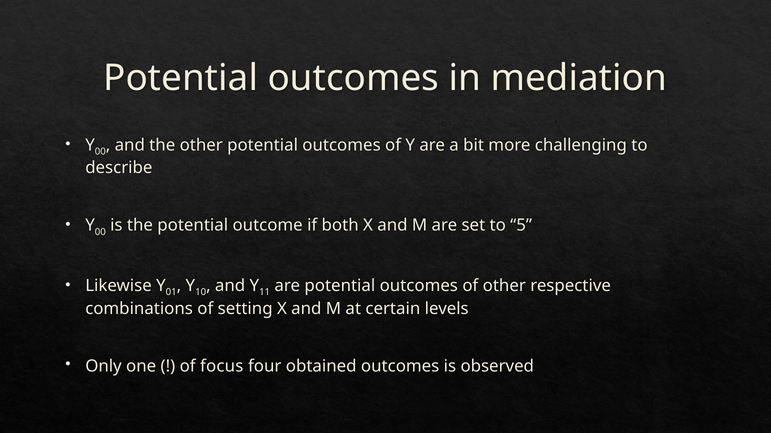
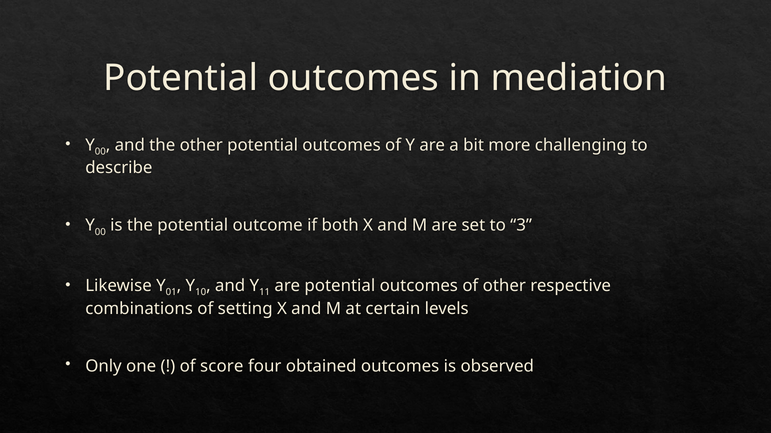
5: 5 -> 3 (521, 226)
focus: focus -> score (222, 367)
